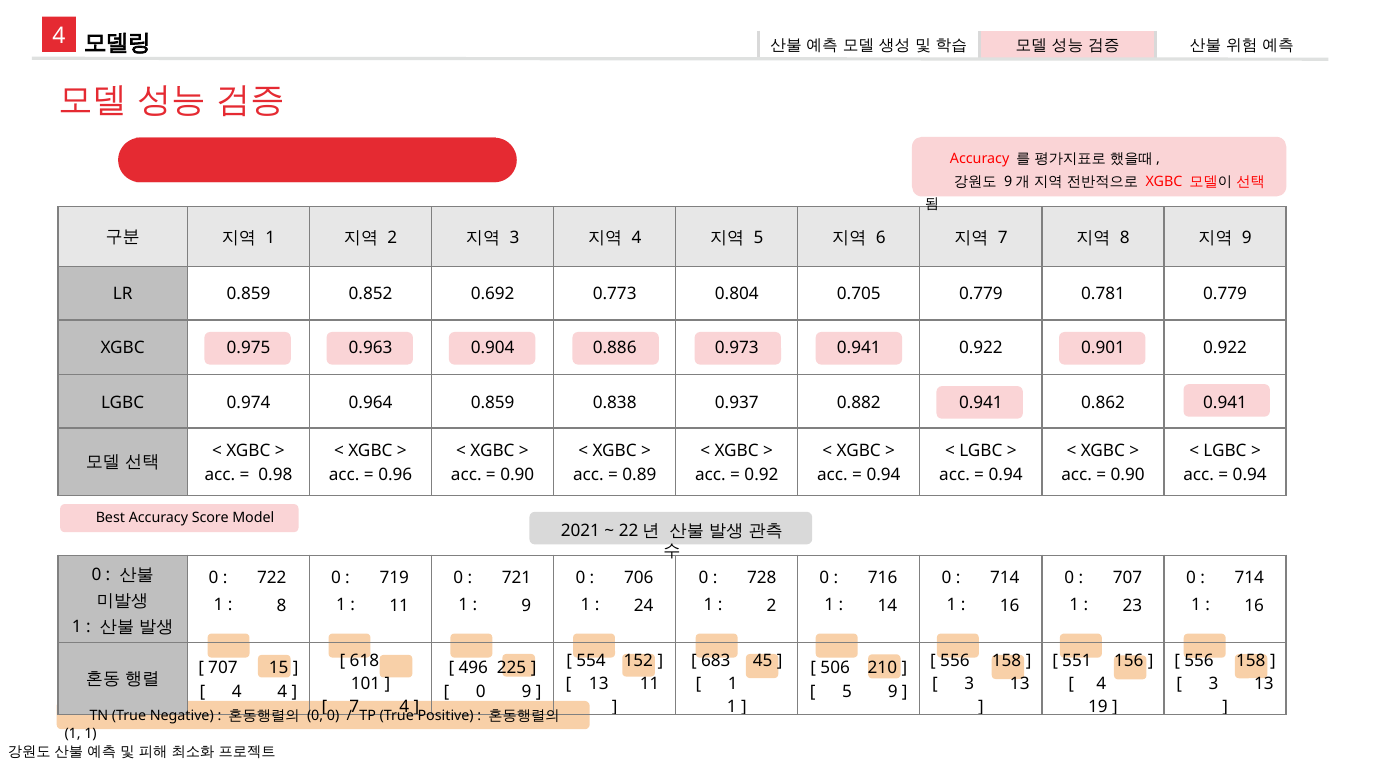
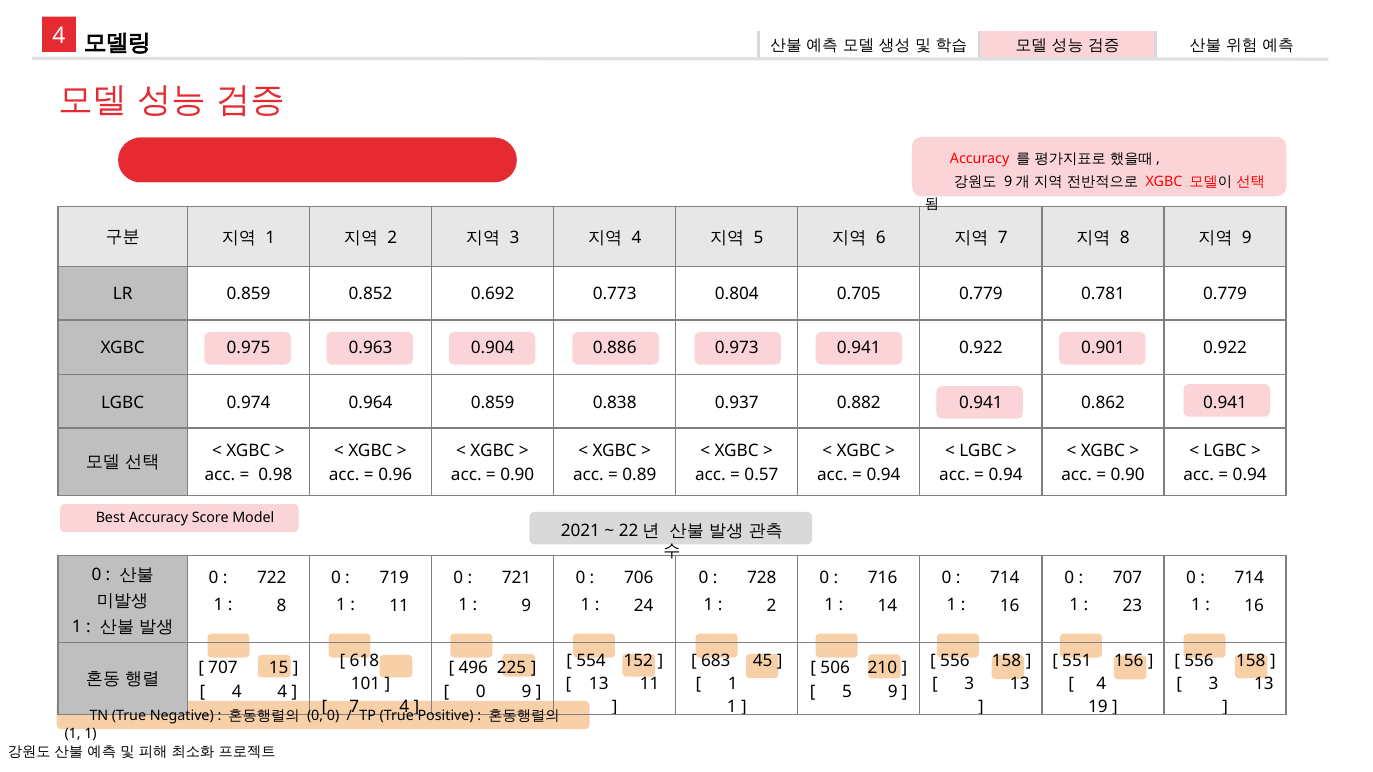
0.92: 0.92 -> 0.57 (761, 475)
